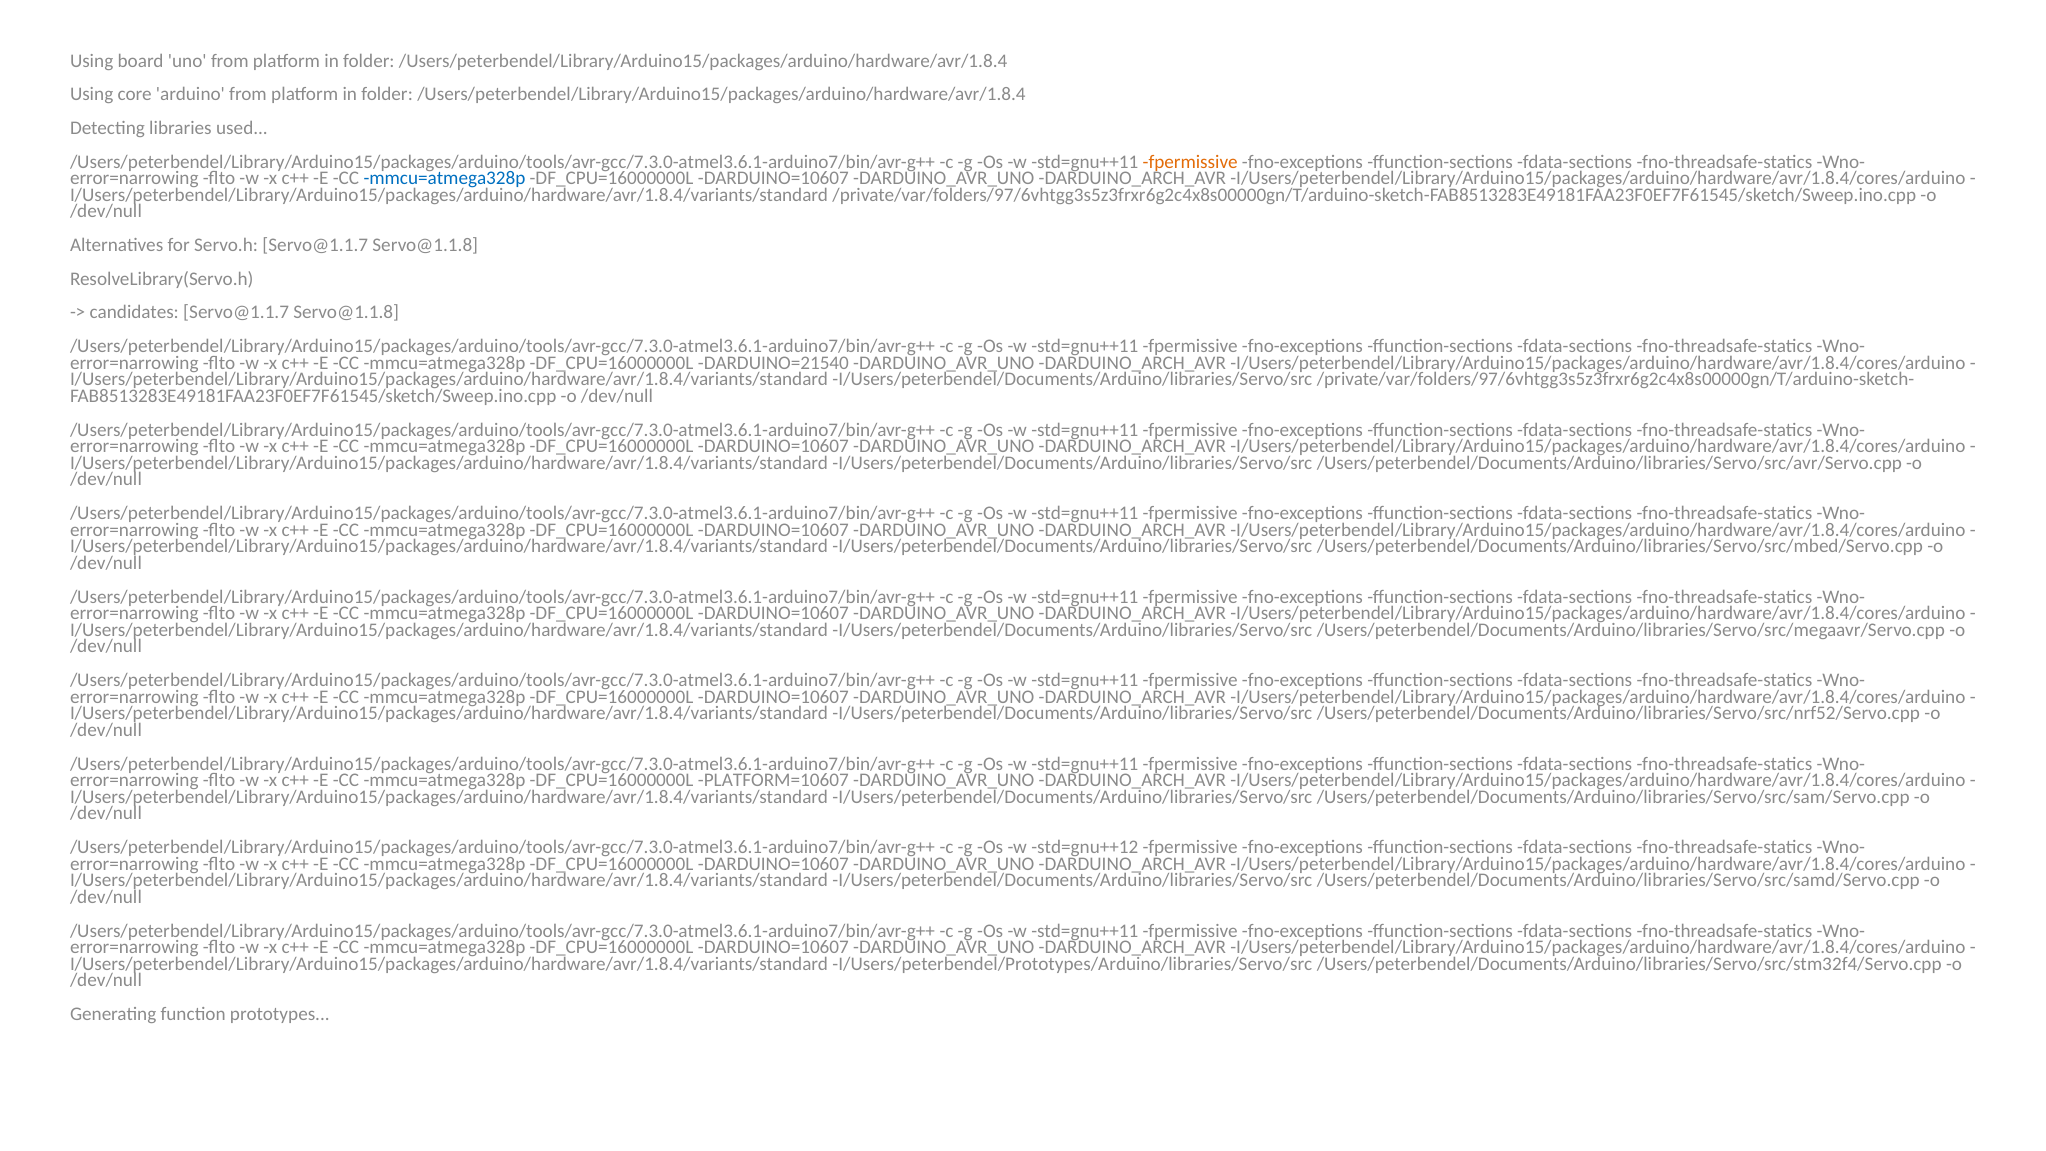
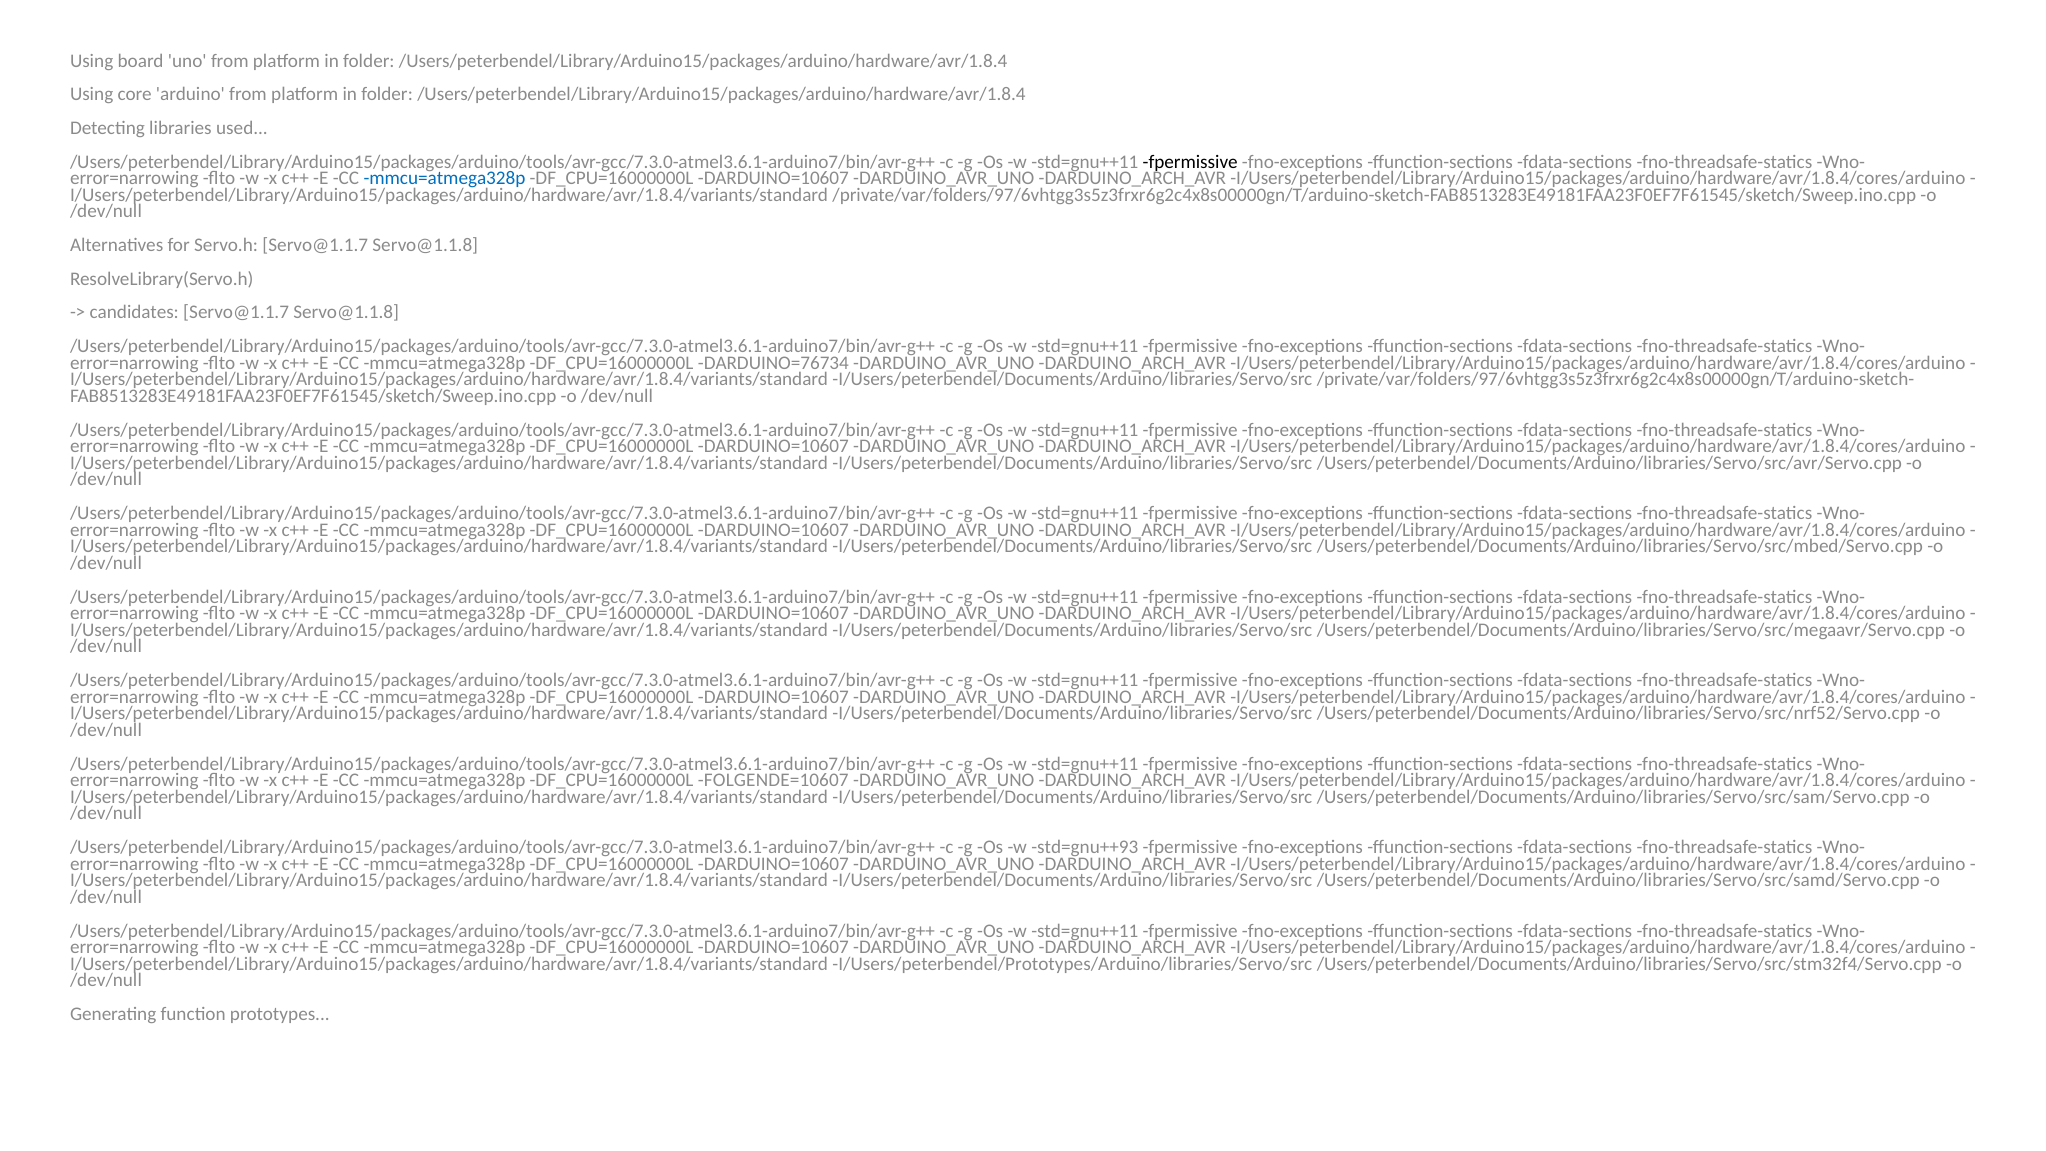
fpermissive colour: orange -> black (1190, 162)
DARDUINO=21540: DARDUINO=21540 -> DARDUINO=76734 (773, 363)
PLATFORM=10607: PLATFORM=10607 -> FOLGENDE=10607 (773, 780)
std=gnu++12: std=gnu++12 -> std=gnu++93 (1085, 847)
